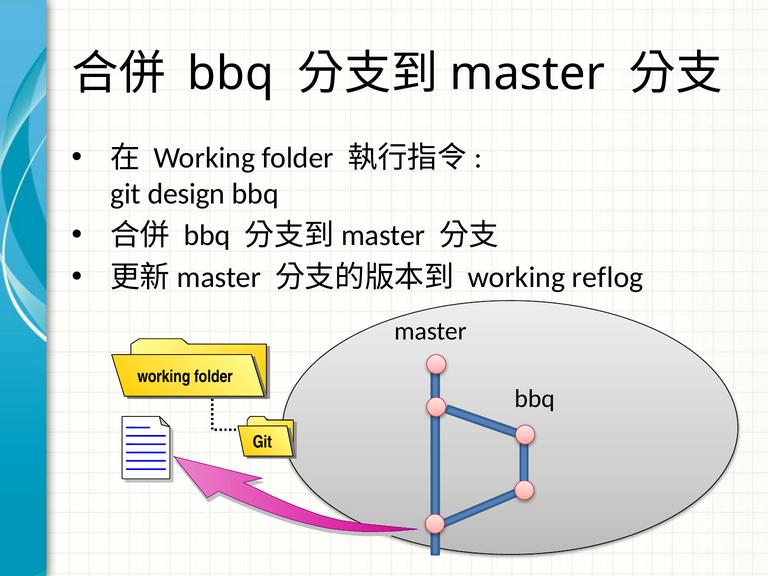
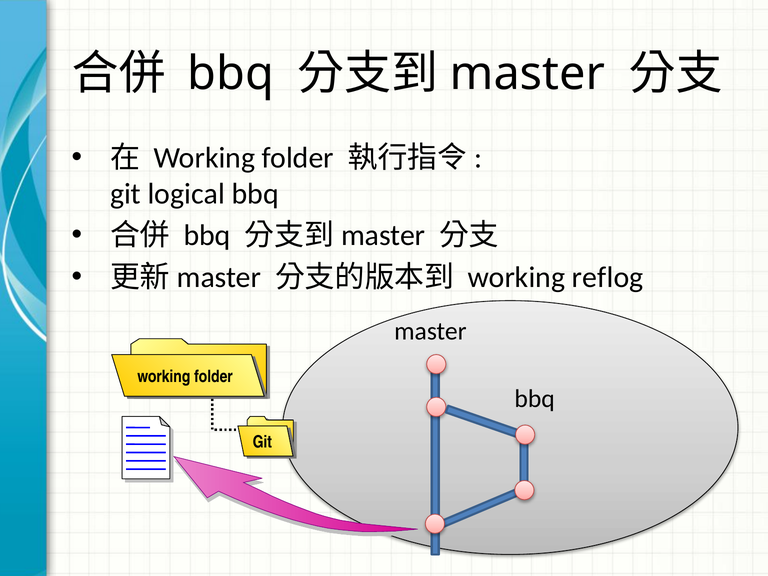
design: design -> logical (186, 194)
